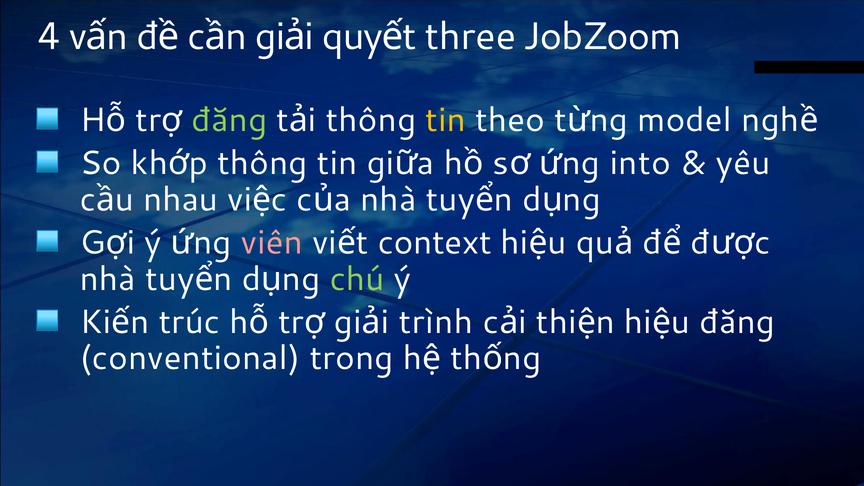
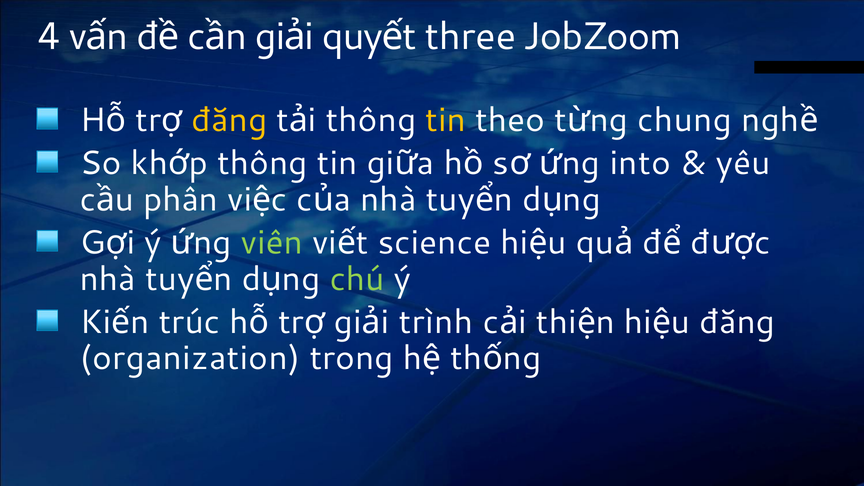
đăng colour: light green -> yellow (229, 120)
model: model -> chung (685, 120)
nhau: nhau -> phân (181, 200)
viên colour: pink -> light green (272, 243)
context: context -> science (434, 243)
conventional: conventional -> organization (190, 358)
